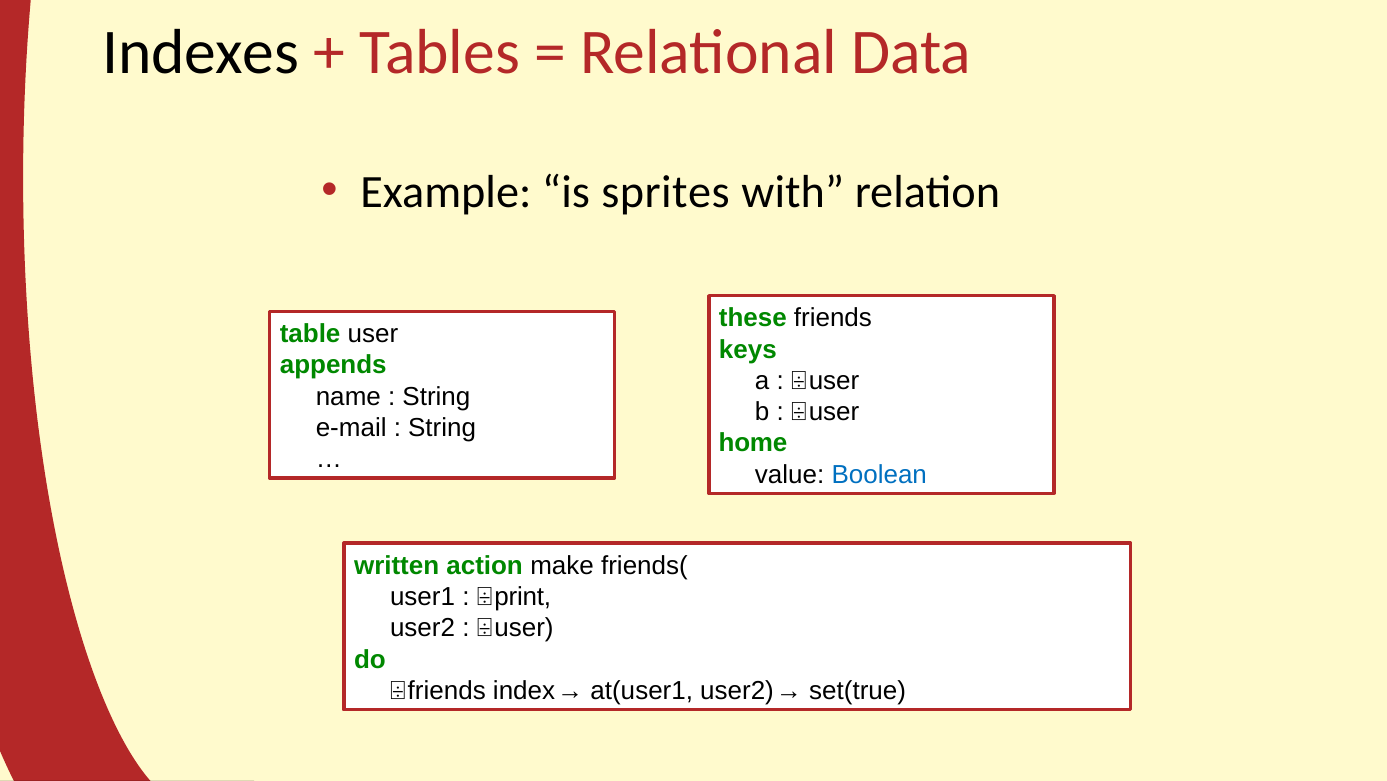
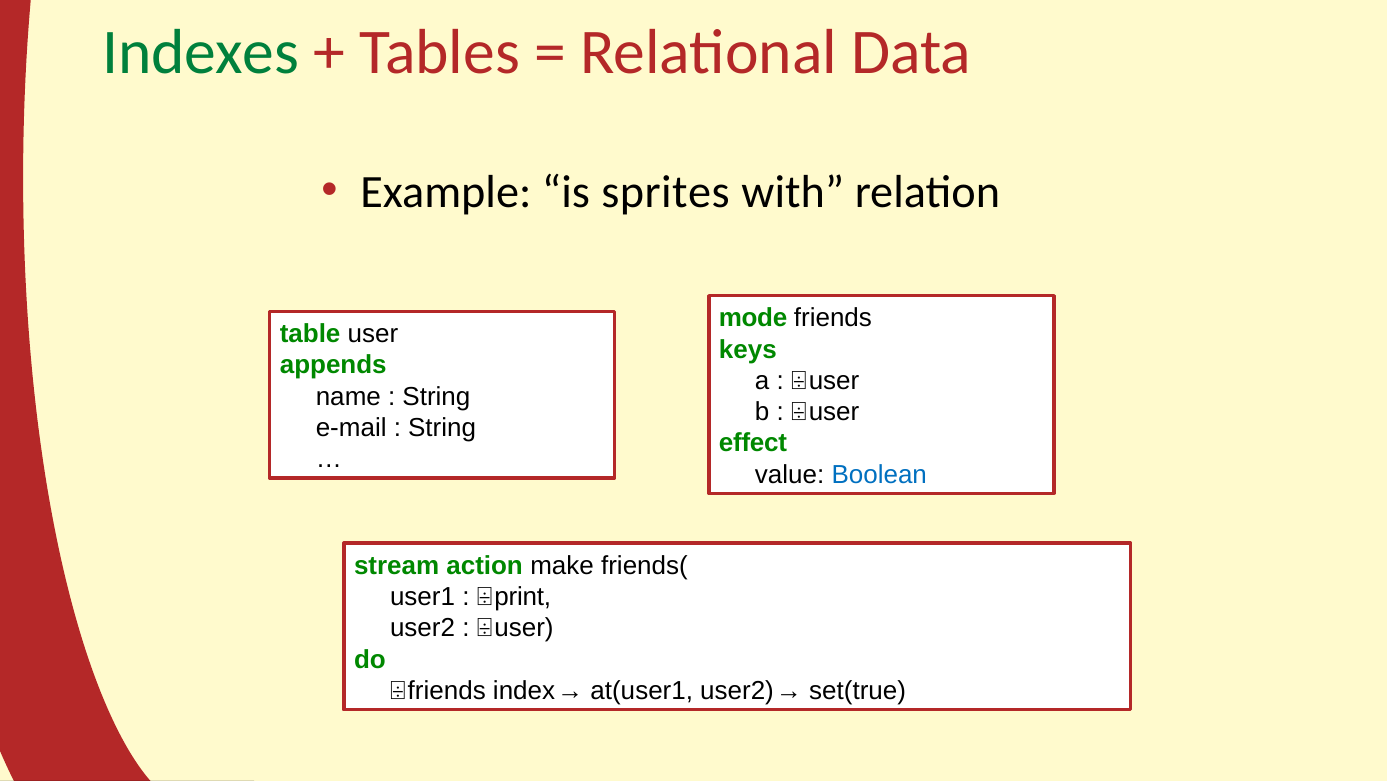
Indexes colour: black -> green (201, 52)
these: these -> mode (753, 318)
home: home -> effect (753, 443)
written: written -> stream (397, 565)
